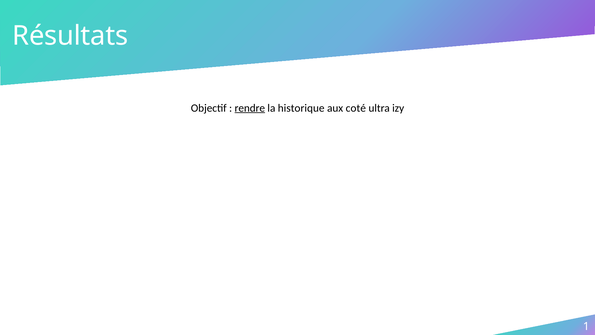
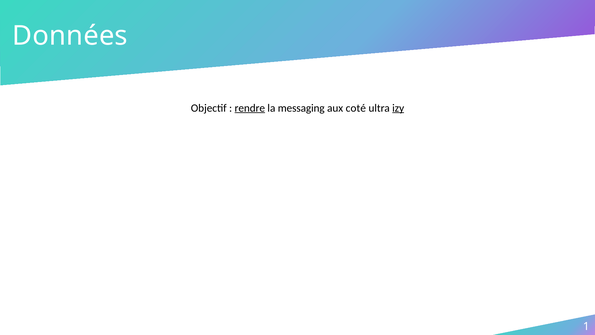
Résultats: Résultats -> Données (70, 36)
historique: historique -> messaging (301, 108)
izy underline: none -> present (398, 108)
